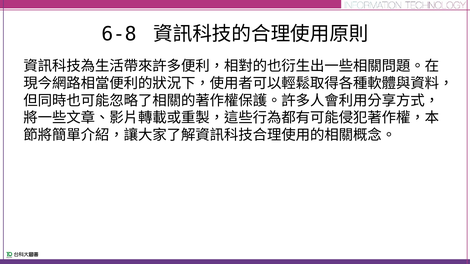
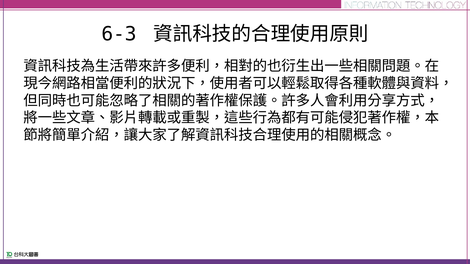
6-8: 6-8 -> 6-3 (119, 34)
